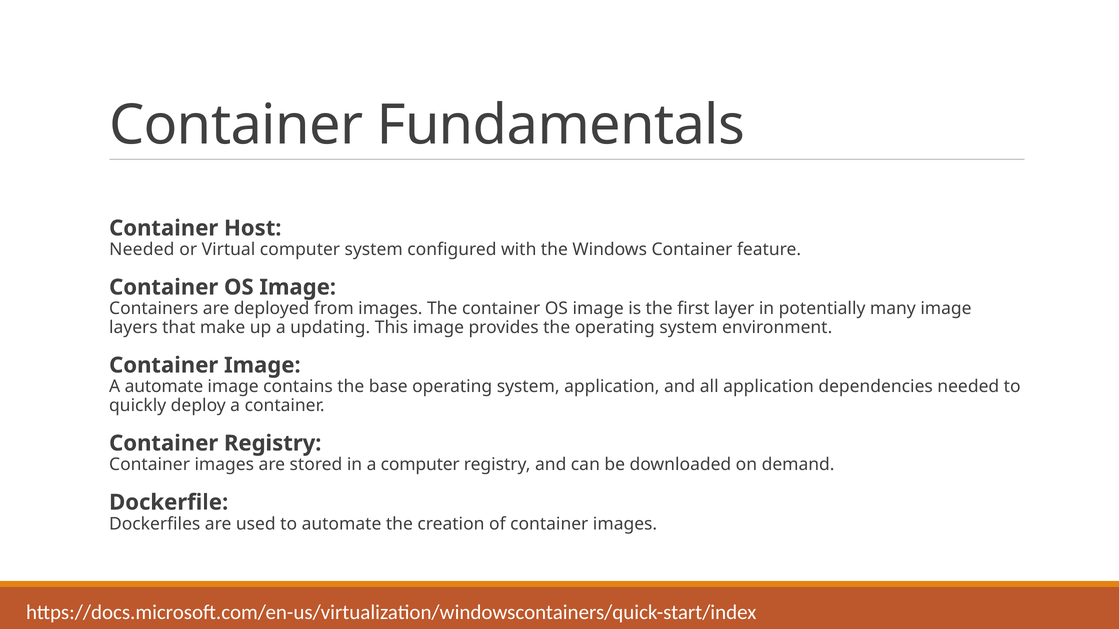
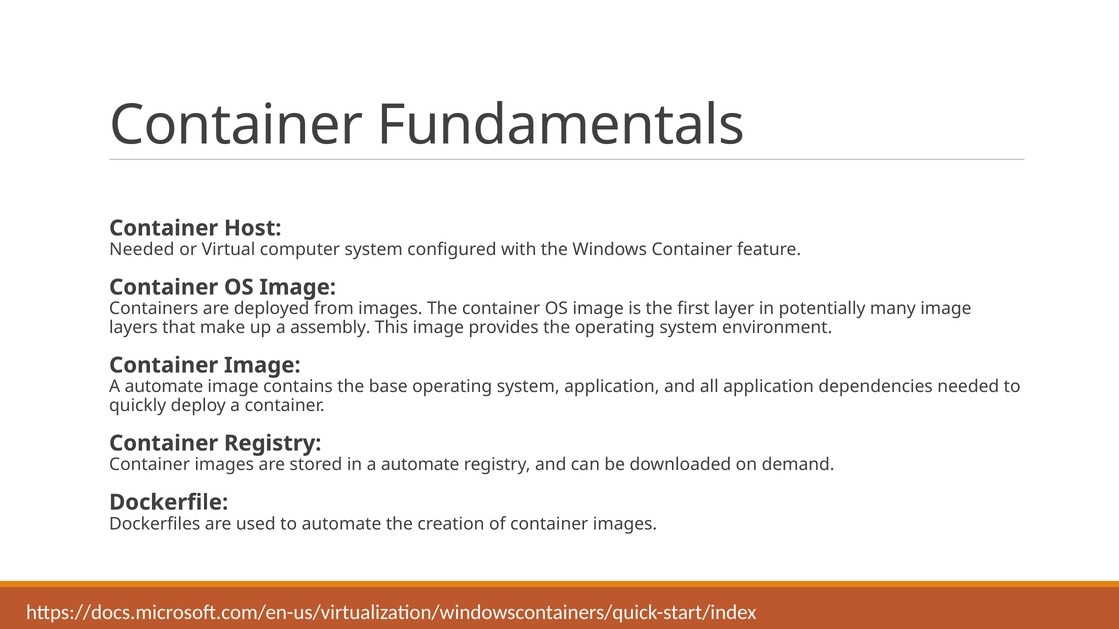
updating: updating -> assembly (330, 328)
in a computer: computer -> automate (420, 465)
